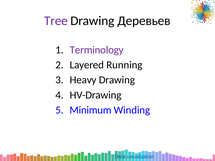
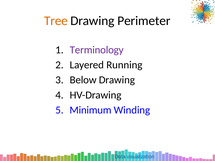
Tree colour: purple -> orange (56, 21)
Деревьев: Деревьев -> Perimeter (144, 21)
Heavy: Heavy -> Below (83, 80)
